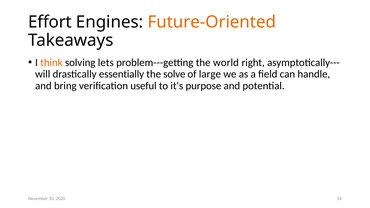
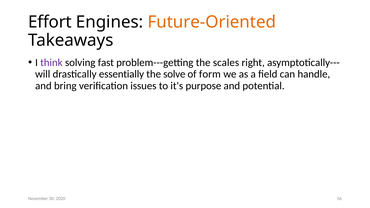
think colour: orange -> purple (51, 63)
lets: lets -> fast (106, 63)
world: world -> scales (226, 63)
large: large -> form (210, 74)
useful: useful -> issues (143, 86)
